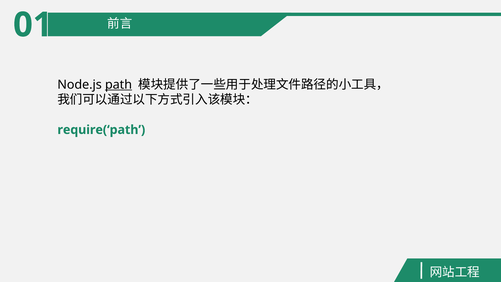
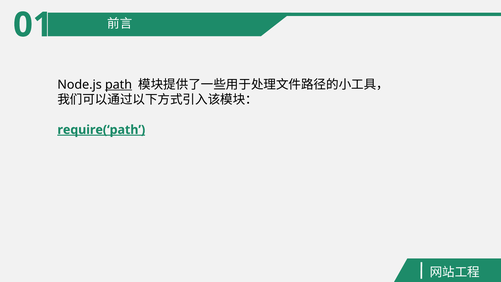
require(‘path underline: none -> present (101, 130)
